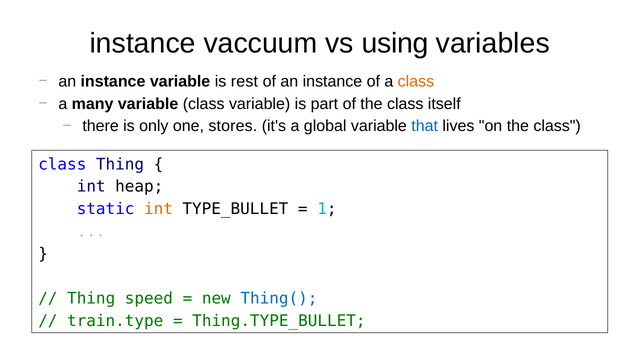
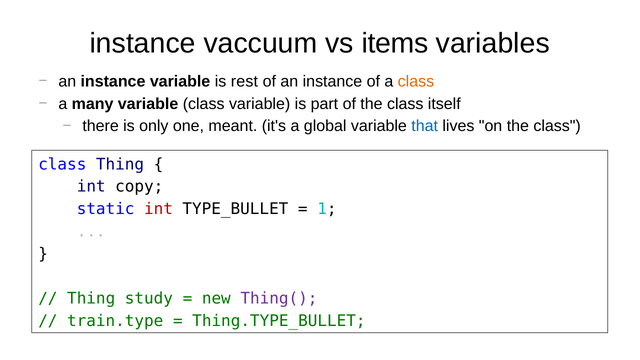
using: using -> items (395, 43)
stores: stores -> meant (233, 126)
heap: heap -> copy (139, 187)
int colour: orange -> red (159, 209)
speed: speed -> study (149, 299)
Thing( colour: blue -> purple (279, 299)
